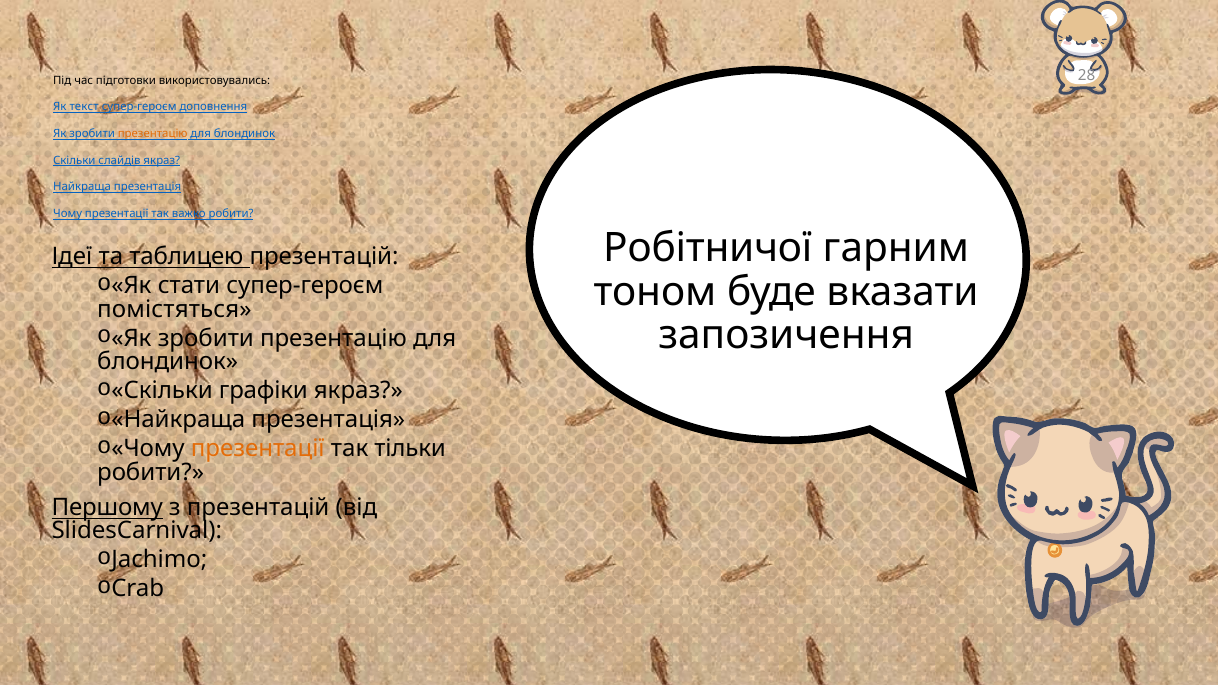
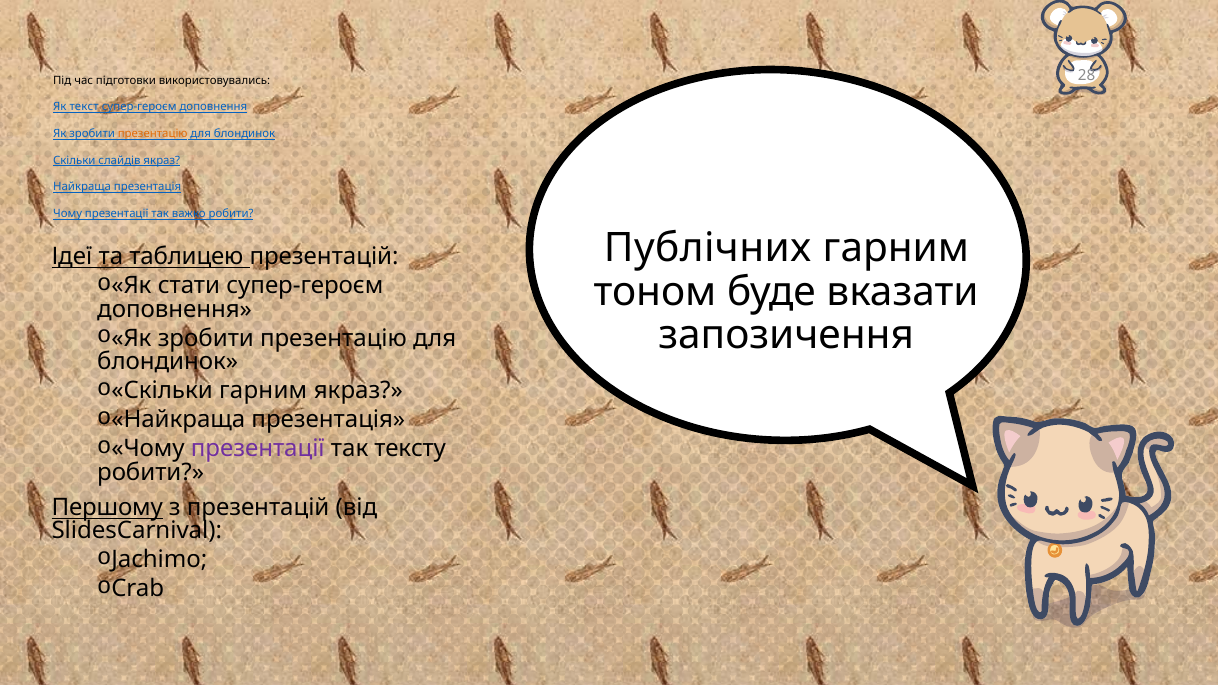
Робітничої: Робітничої -> Публічних (707, 248)
помістяться: помістяться -> доповнення (175, 309)
Скільки графіки: графіки -> гарним (263, 391)
презентації colour: orange -> purple (258, 449)
тільки: тільки -> тексту (410, 449)
